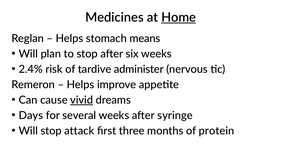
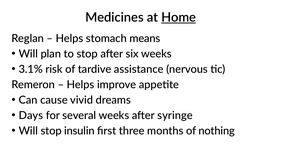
2.4%: 2.4% -> 3.1% (31, 69)
administer: administer -> assistance (139, 69)
vivid underline: present -> none (82, 100)
attack: attack -> insulin (79, 131)
protein: protein -> nothing (217, 131)
